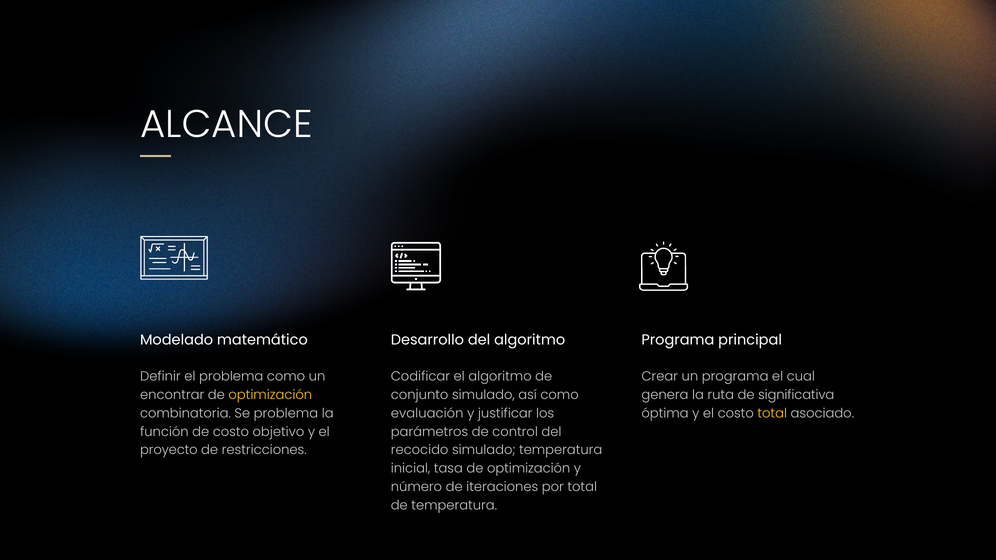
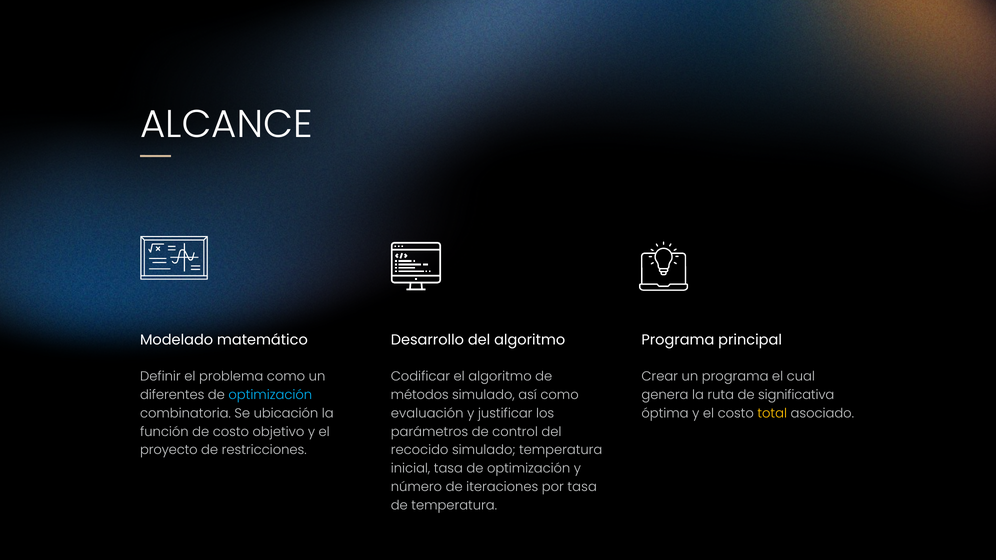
encontrar: encontrar -> diferentes (172, 395)
optimización colour: yellow -> light blue (270, 395)
conjunto: conjunto -> métodos (420, 395)
Se problema: problema -> ubicación (286, 414)
por total: total -> tasa (582, 487)
